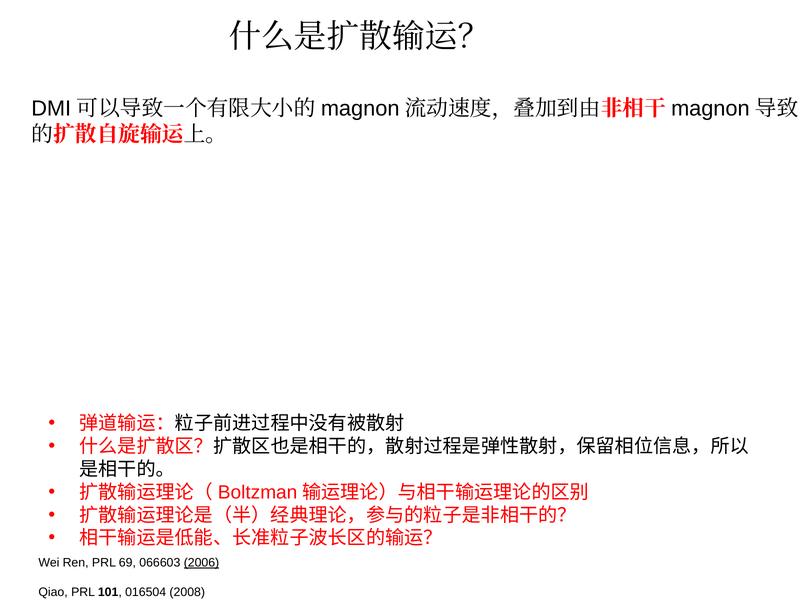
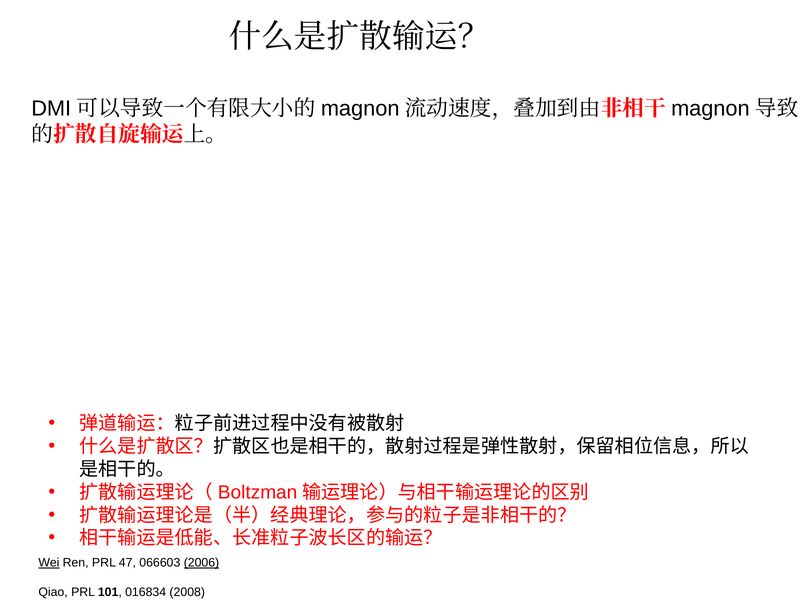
Wei underline: none -> present (49, 563)
69: 69 -> 47 (127, 563)
016504: 016504 -> 016834 (146, 592)
